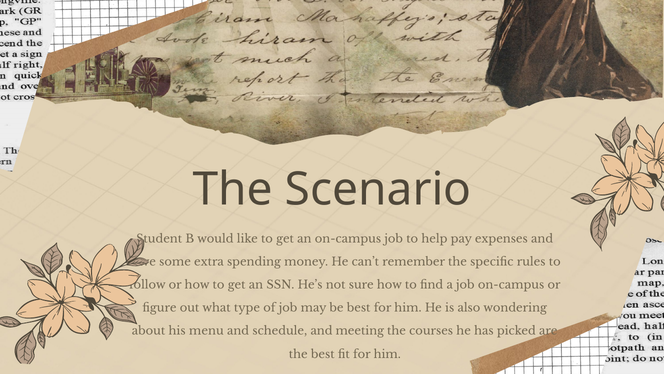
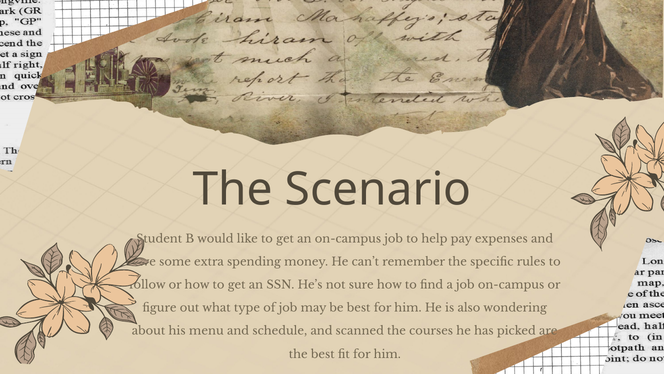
meeting: meeting -> scanned (360, 331)
